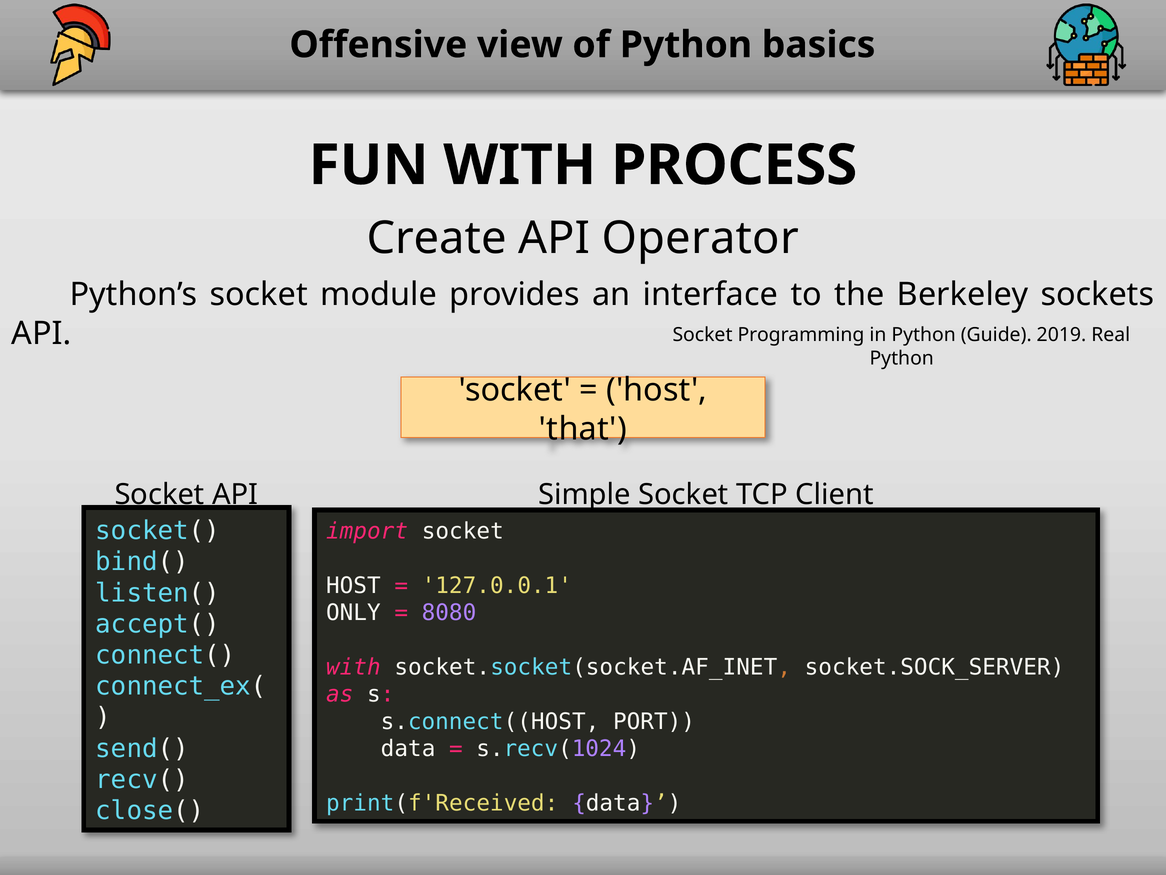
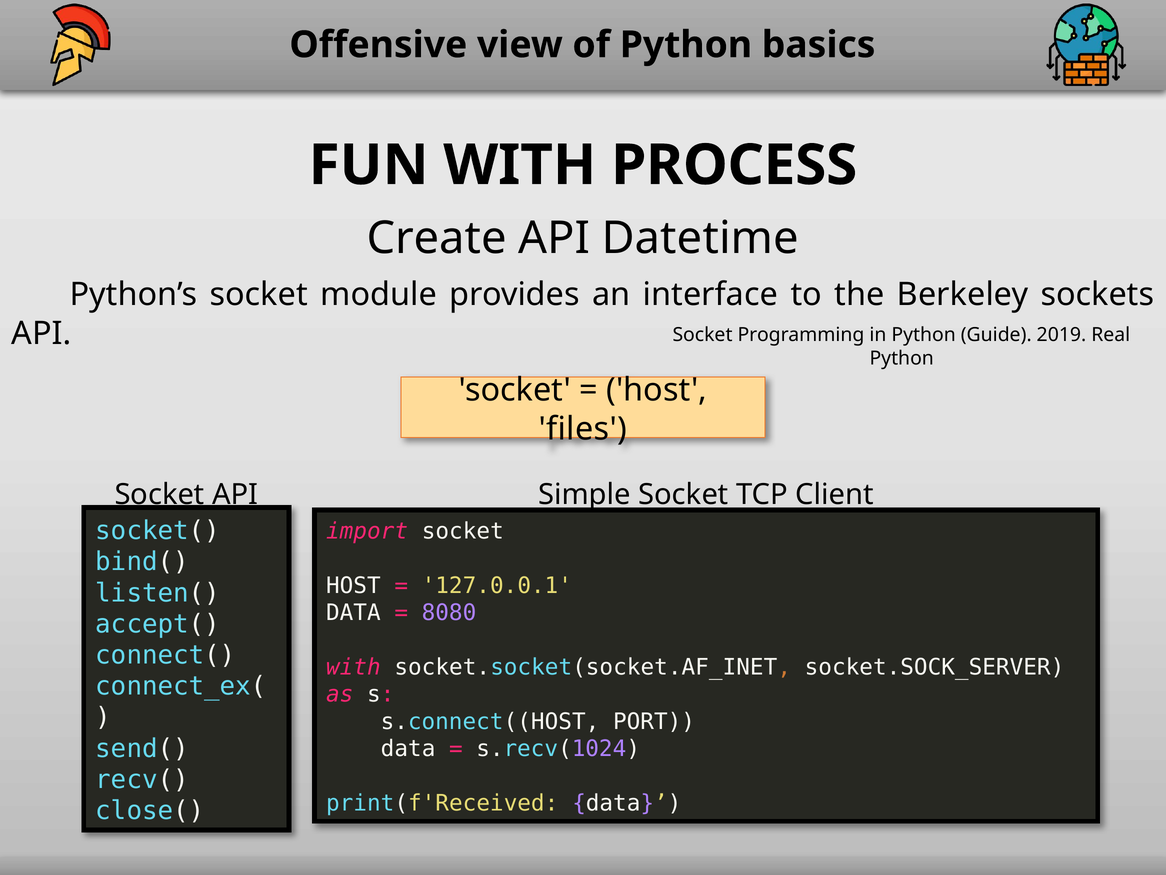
Operator: Operator -> Datetime (700, 238)
that: that -> files (583, 429)
ONLY: ONLY -> DATA (353, 612)
